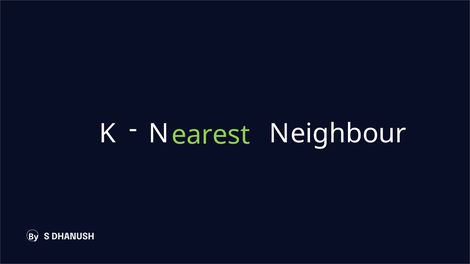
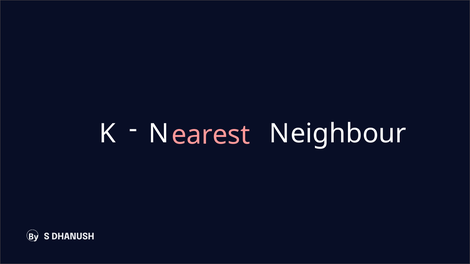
earest colour: light green -> pink (211, 135)
